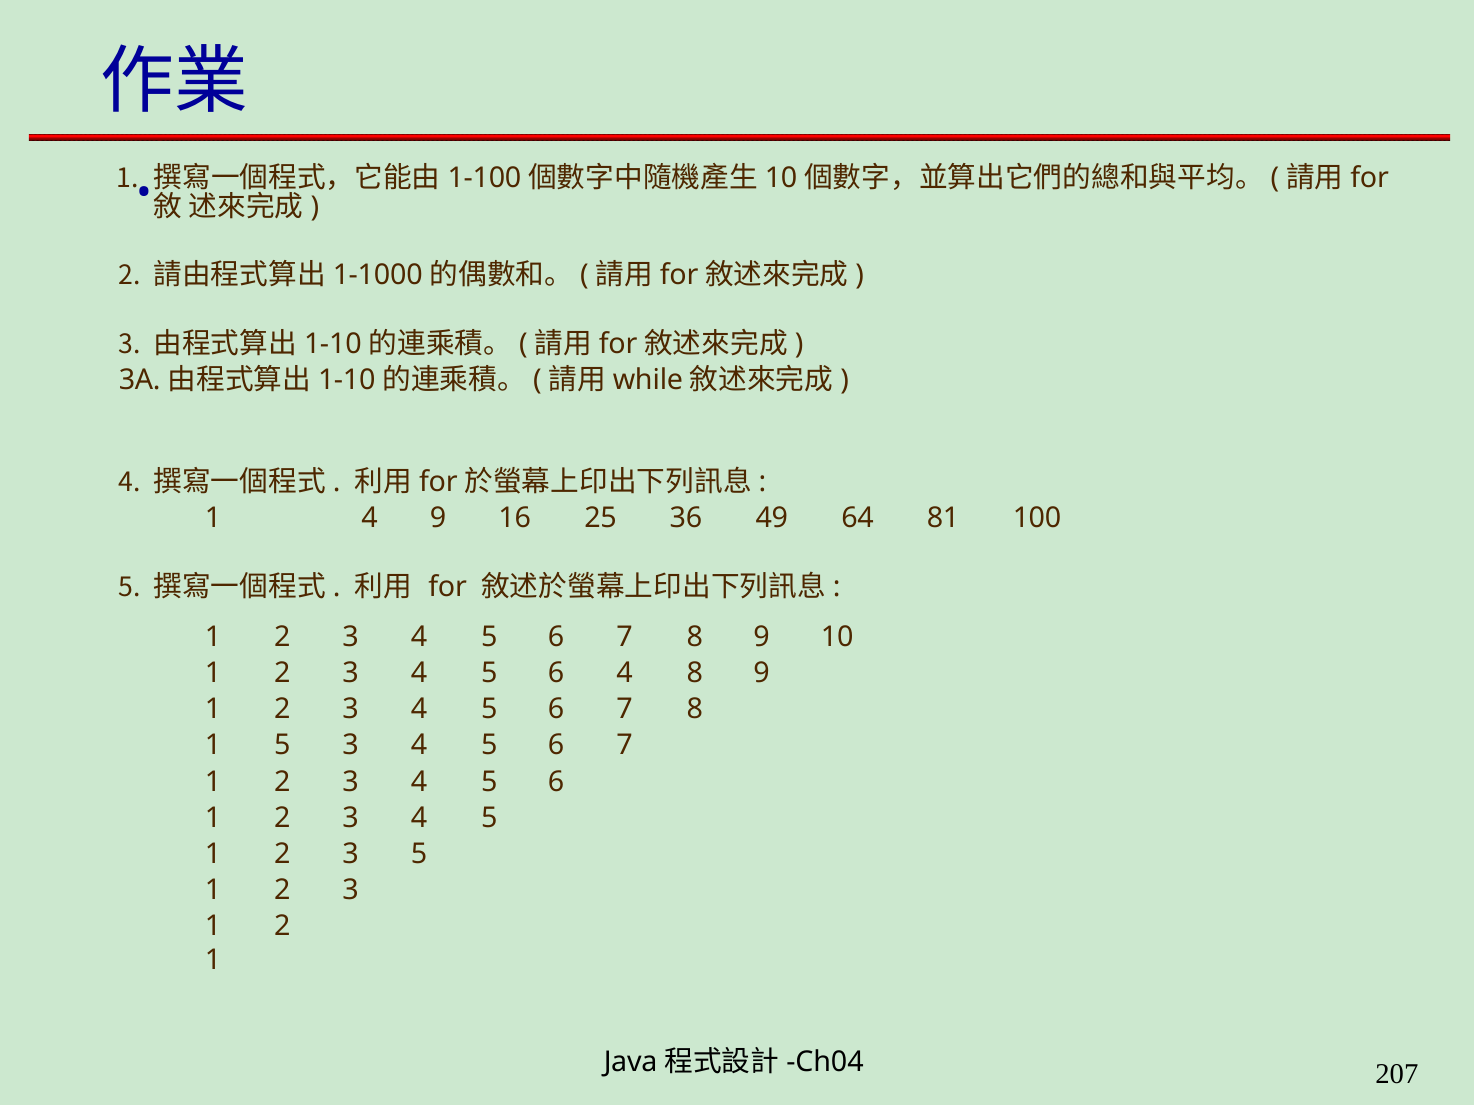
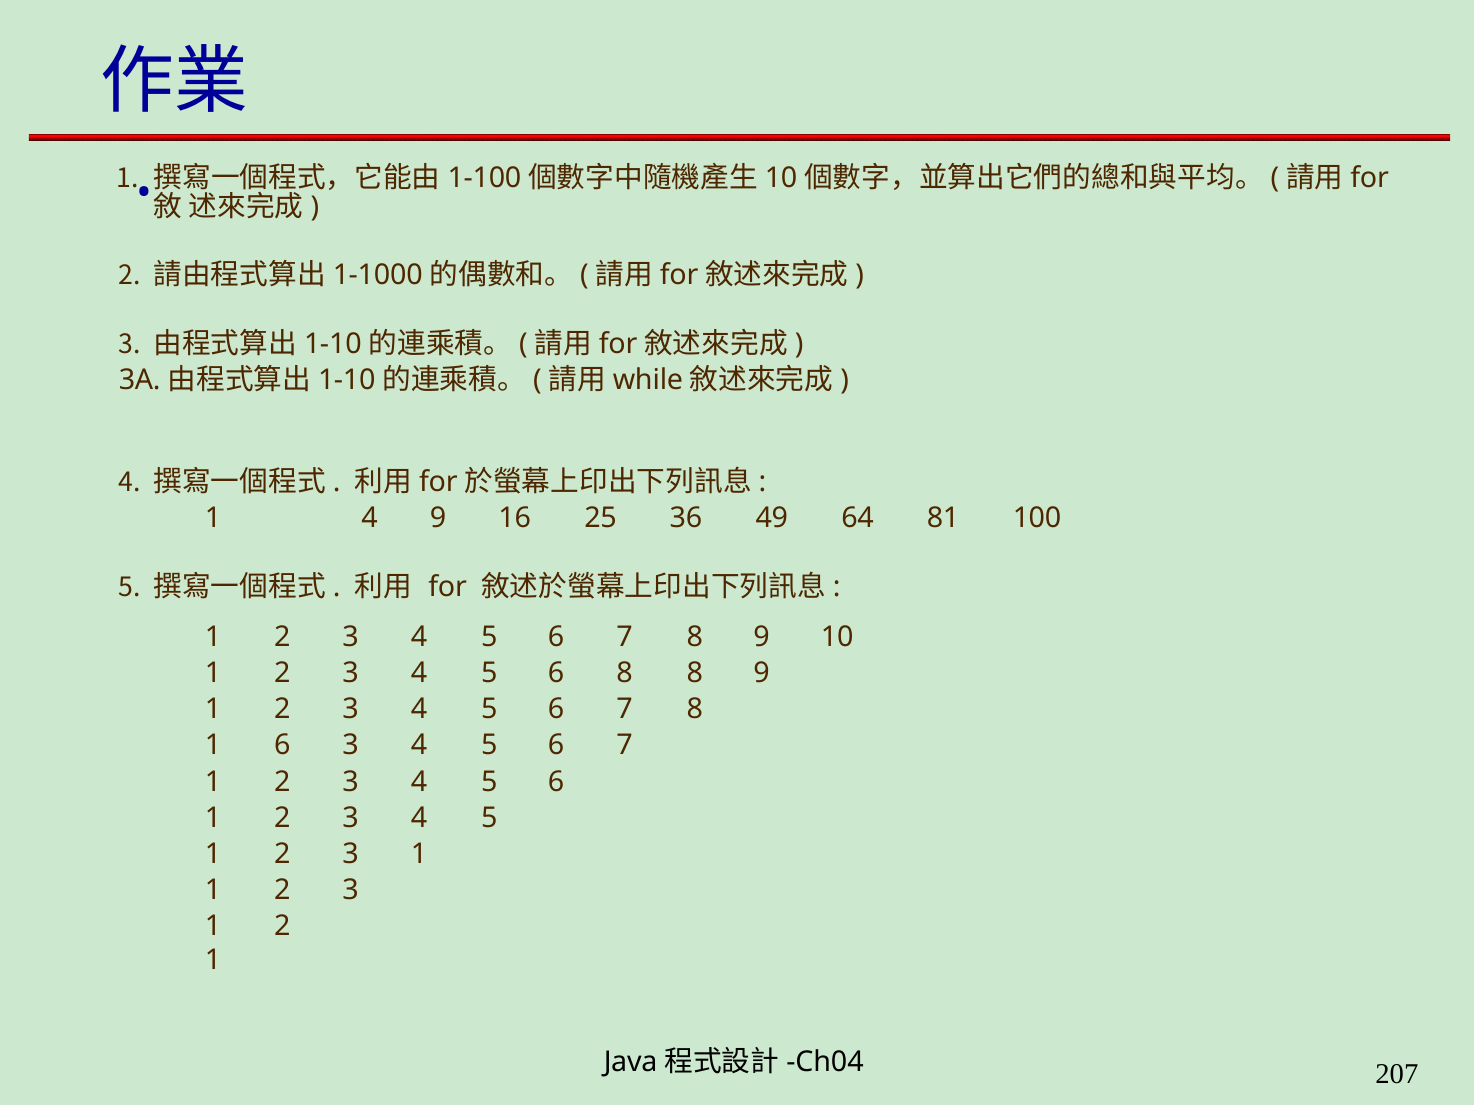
6 4: 4 -> 8 (625, 674)
1 5: 5 -> 6 (282, 746)
5: 5 -> 1 (419, 854)
